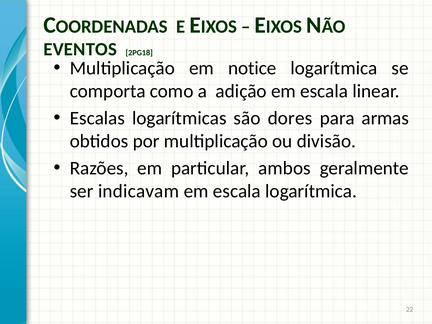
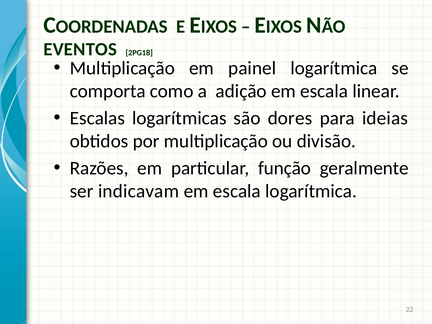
notice: notice -> painel (252, 68)
armas: armas -> ideias (385, 118)
ambos: ambos -> função (285, 168)
